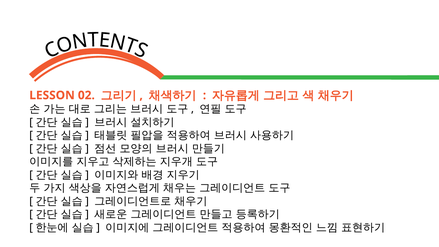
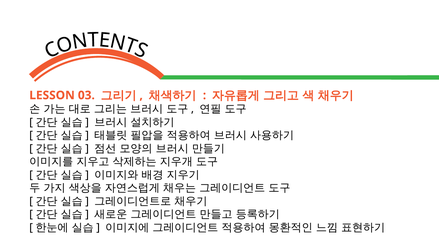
02: 02 -> 03 (86, 95)
